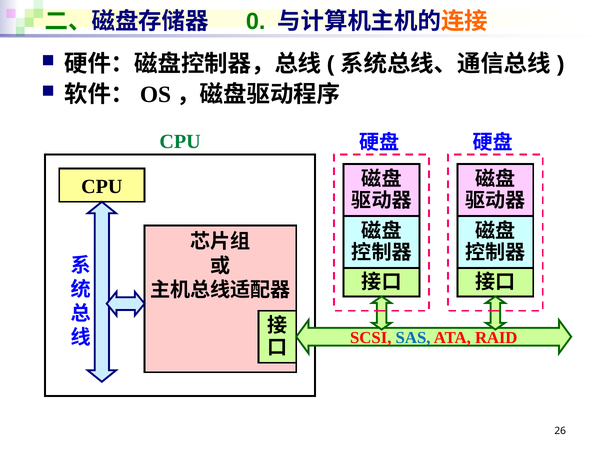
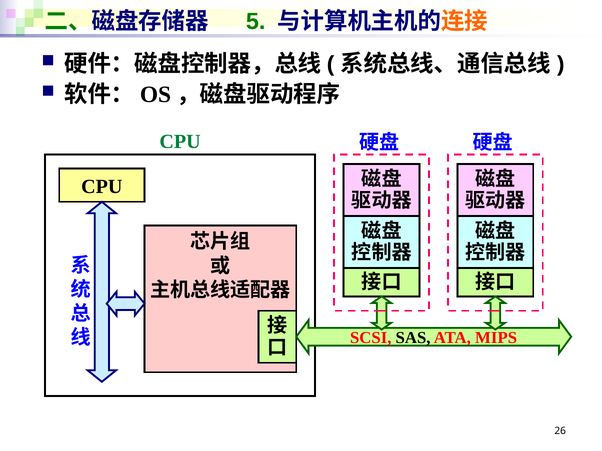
0: 0 -> 5 (256, 22)
SAS colour: blue -> black (413, 338)
RAID: RAID -> MIPS (496, 338)
